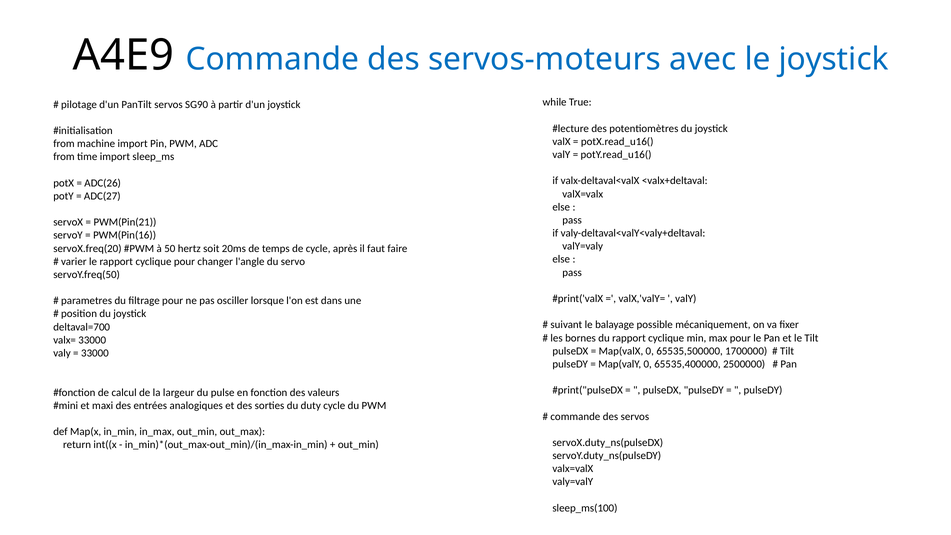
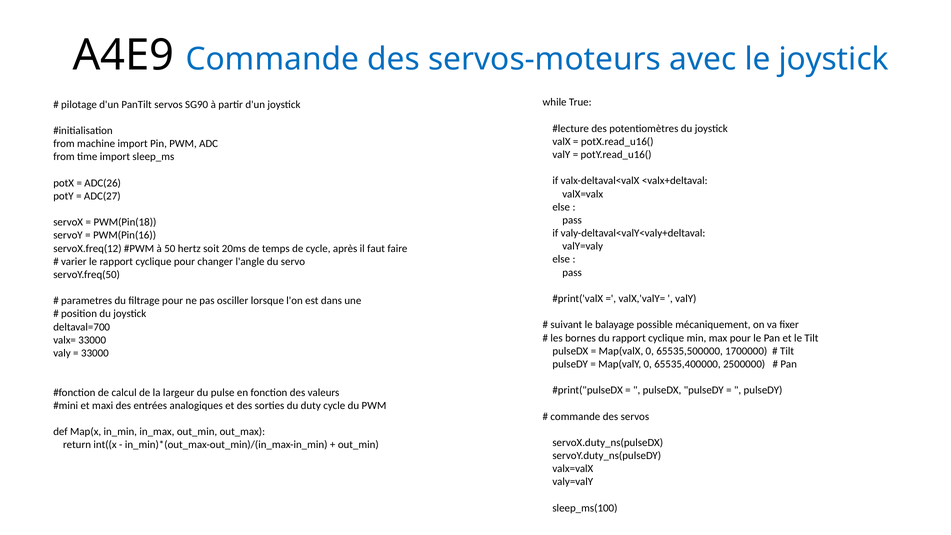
PWM(Pin(21: PWM(Pin(21 -> PWM(Pin(18 (125, 222)
servoX.freq(20: servoX.freq(20 -> servoX.freq(12 (87, 248)
